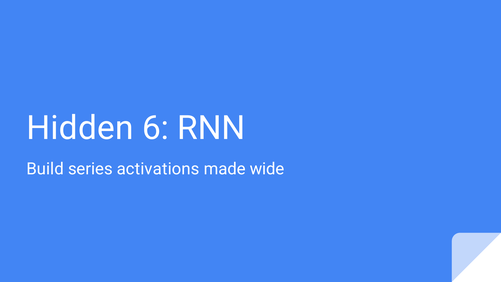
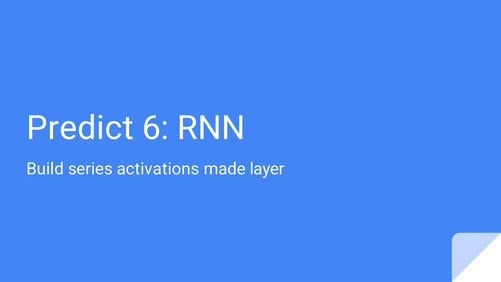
Hidden: Hidden -> Predict (80, 128)
wide: wide -> layer (267, 169)
